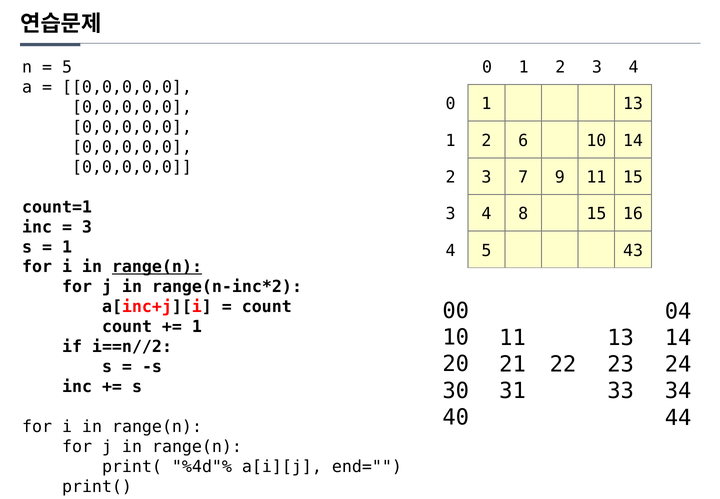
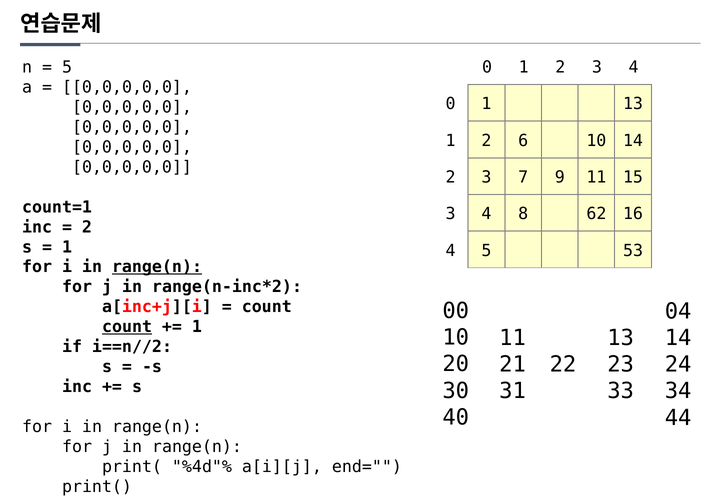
8 15: 15 -> 62 (596, 214)
3: 3 -> 2 (87, 227)
43: 43 -> 53 (633, 250)
count underline: none -> present (127, 327)
